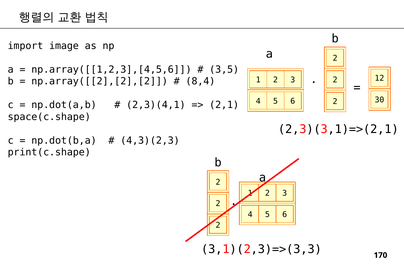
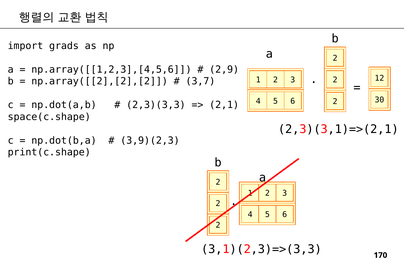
image: image -> grads (64, 46)
3,5: 3,5 -> 2,9 (224, 69)
8,4: 8,4 -> 3,7 (200, 81)
2,3)(4,1: 2,3)(4,1 -> 2,3)(3,3 (156, 105)
4,3)(2,3: 4,3)(2,3 -> 3,9)(2,3 (150, 140)
